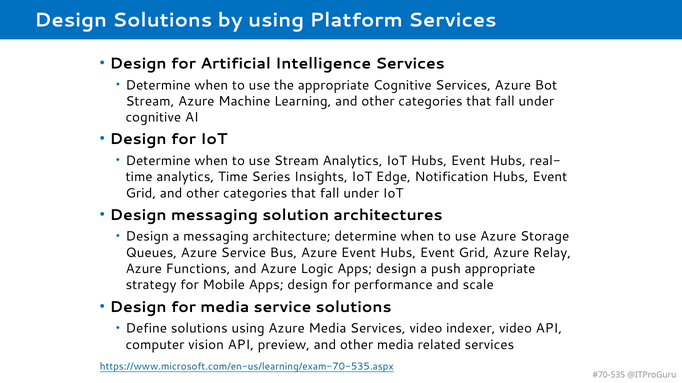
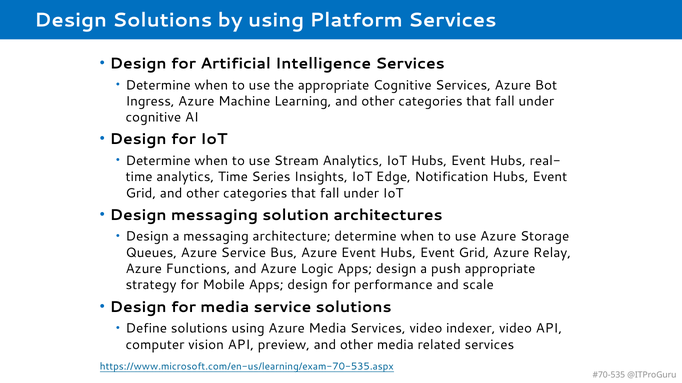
Stream: Stream -> Ingress (150, 101)
